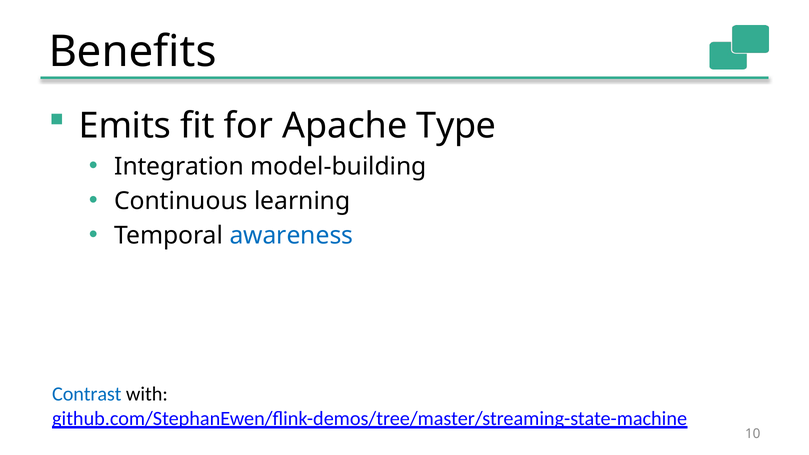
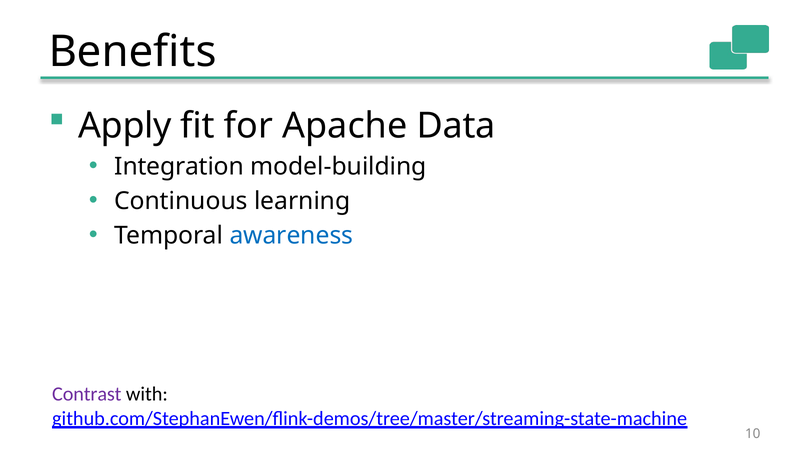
Emits: Emits -> Apply (125, 126)
Type: Type -> Data (456, 126)
Contrast colour: blue -> purple (87, 394)
